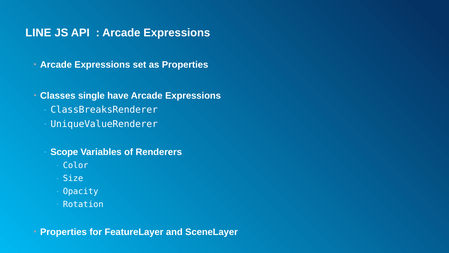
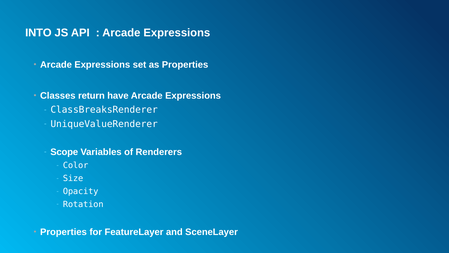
LINE: LINE -> INTO (38, 33)
single: single -> return (91, 96)
